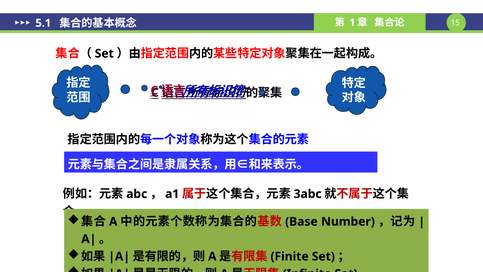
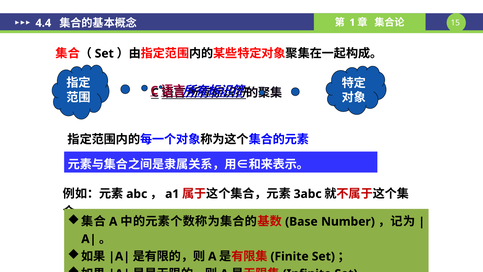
5.1: 5.1 -> 4.4 (43, 23)
